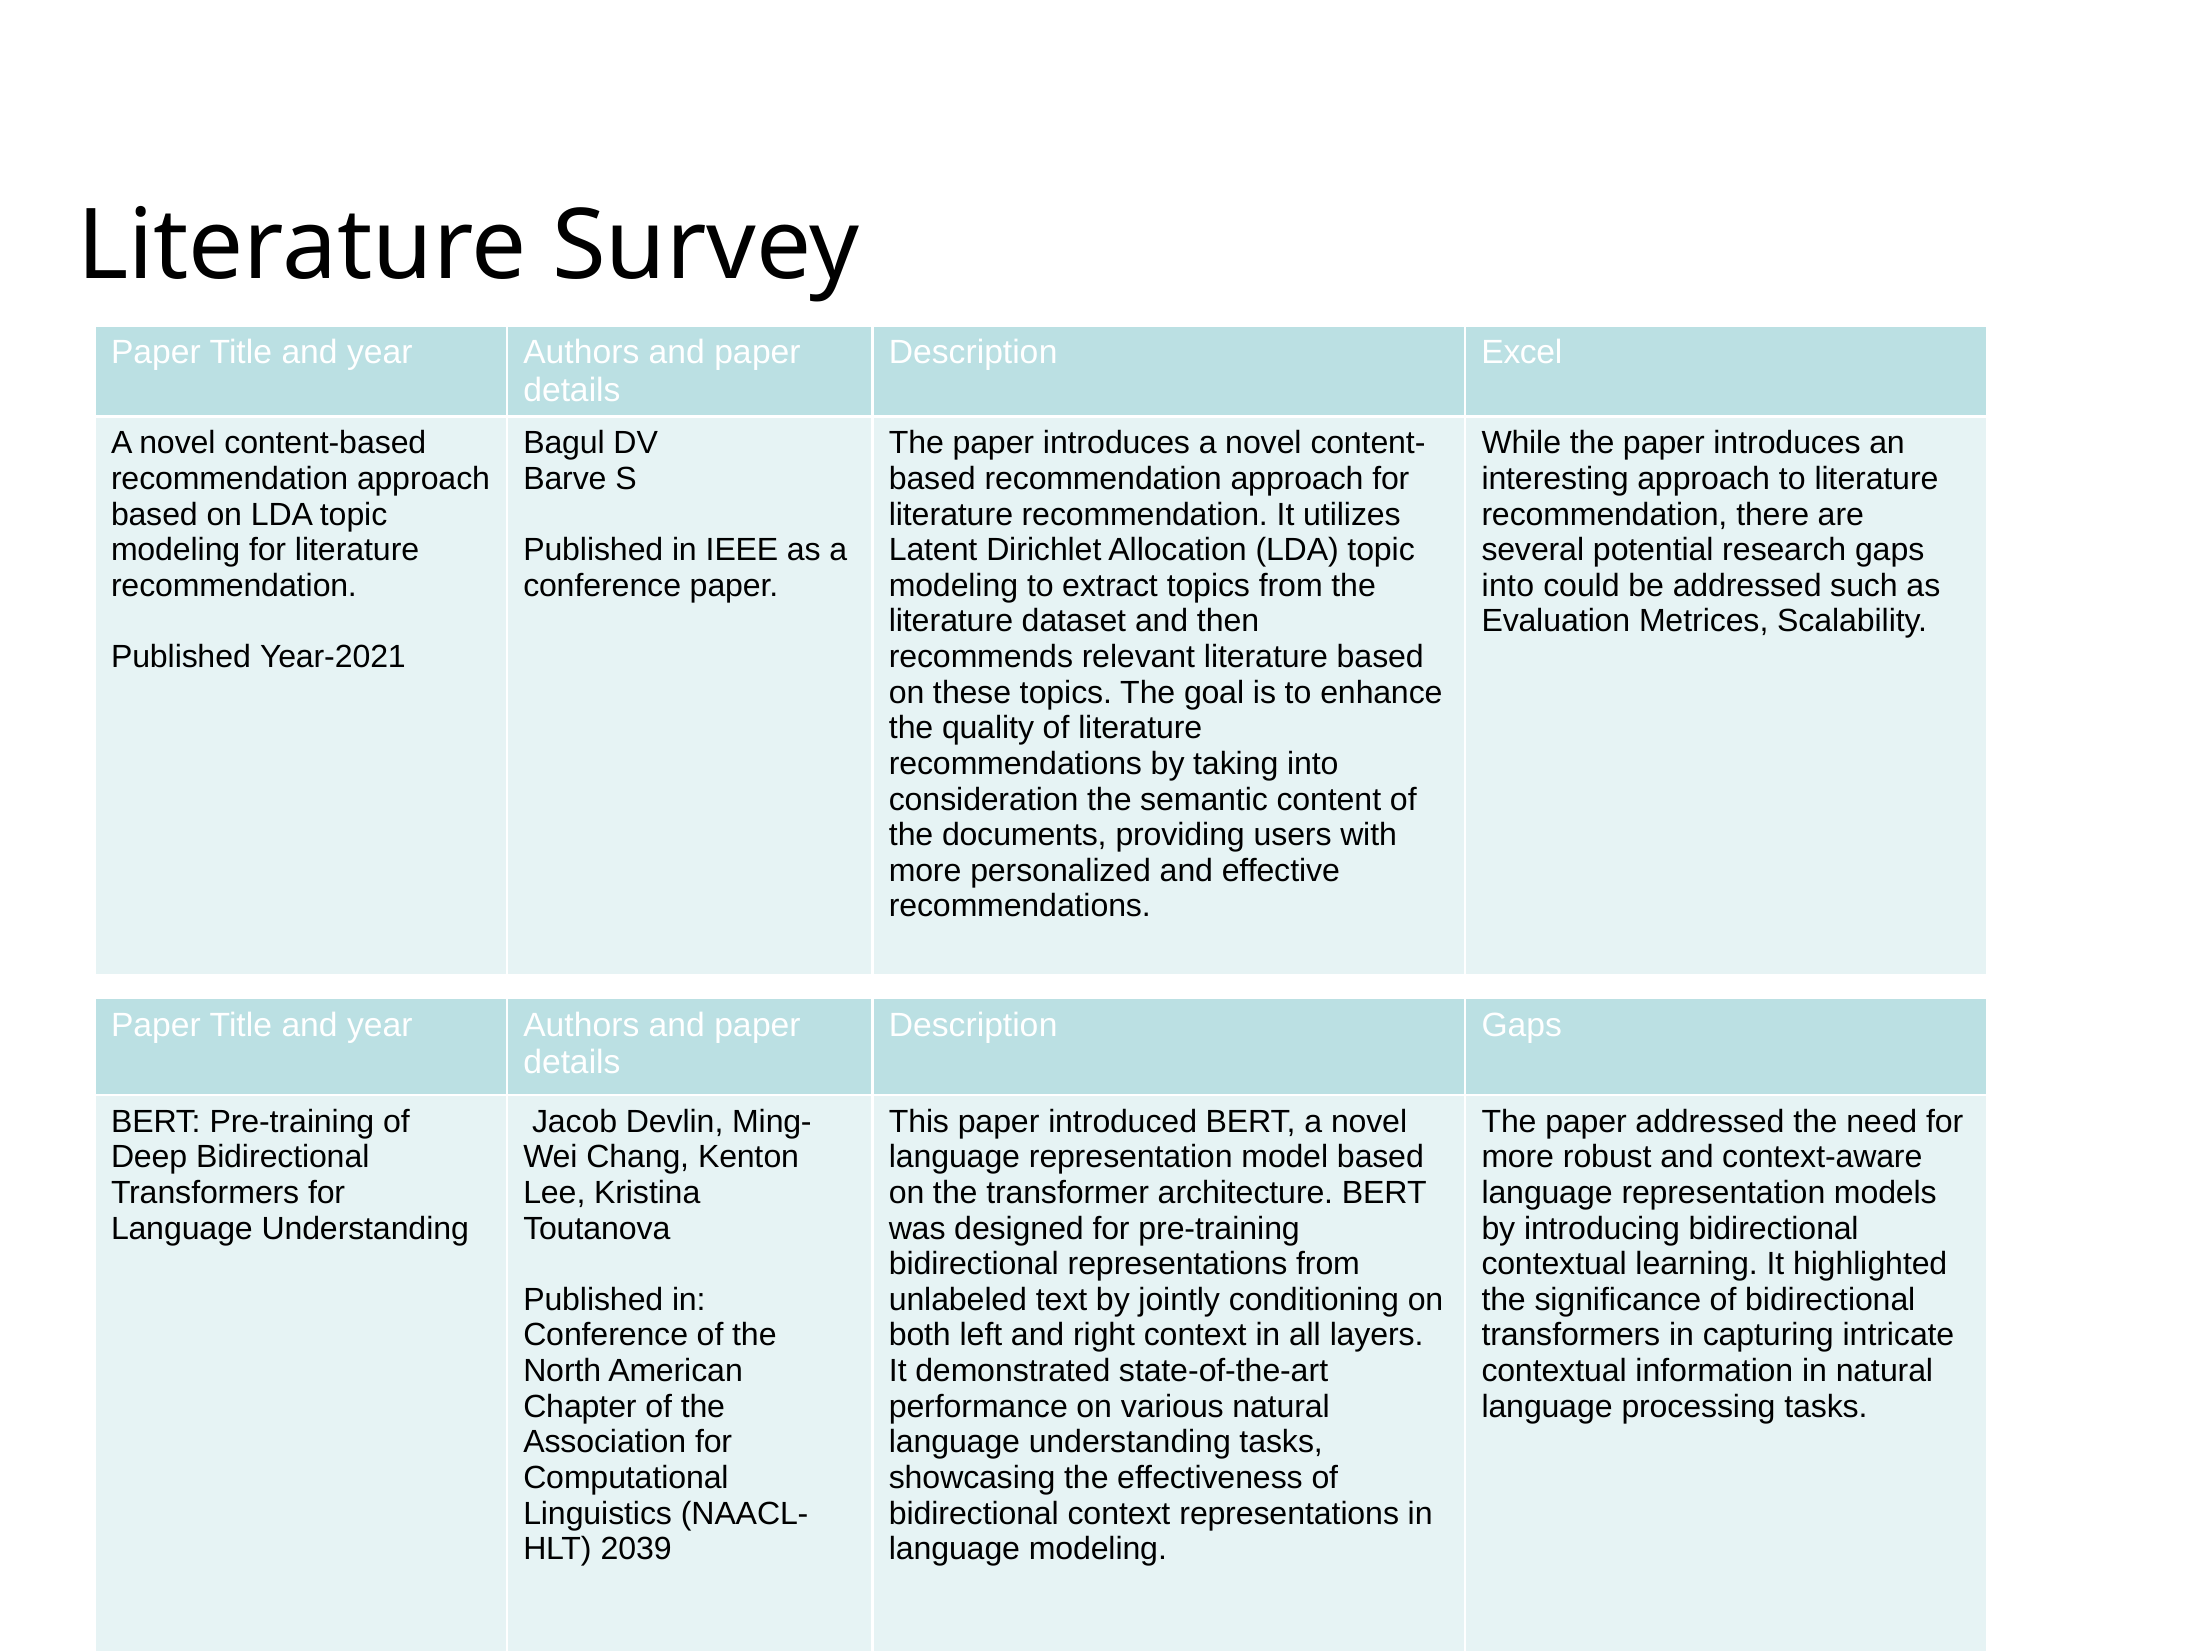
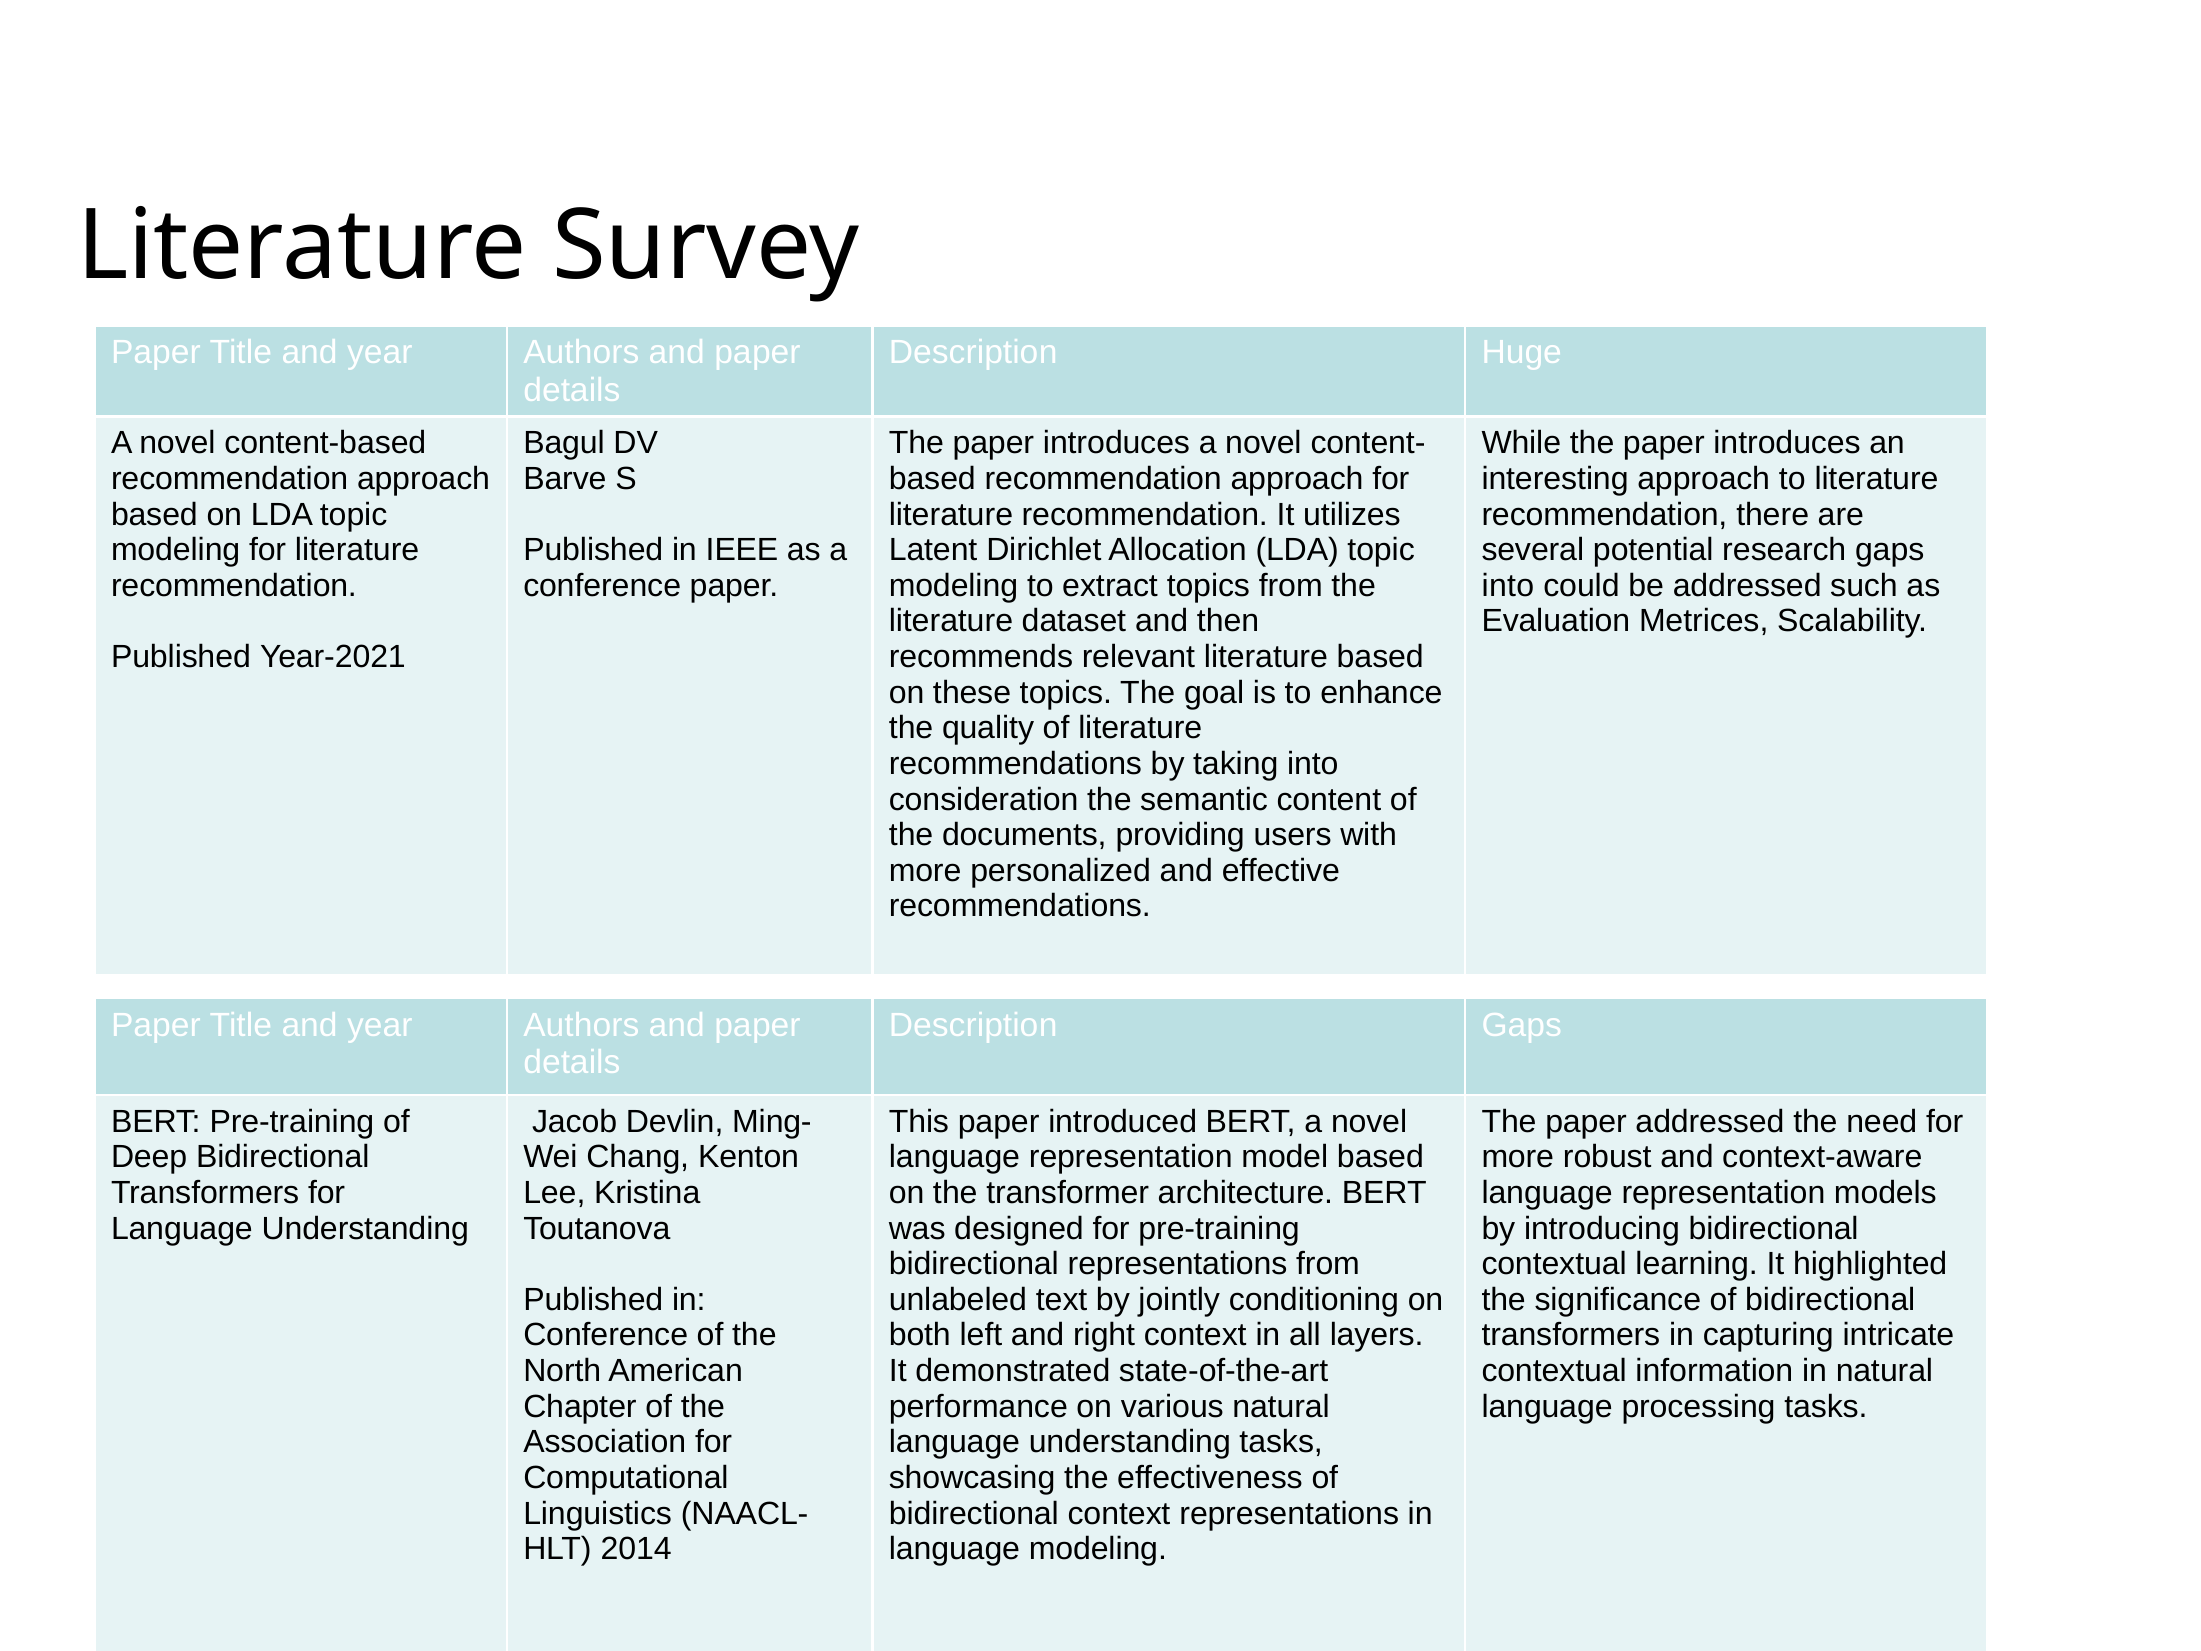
Excel: Excel -> Huge (1522, 353)
2039: 2039 -> 2014 (636, 1549)
